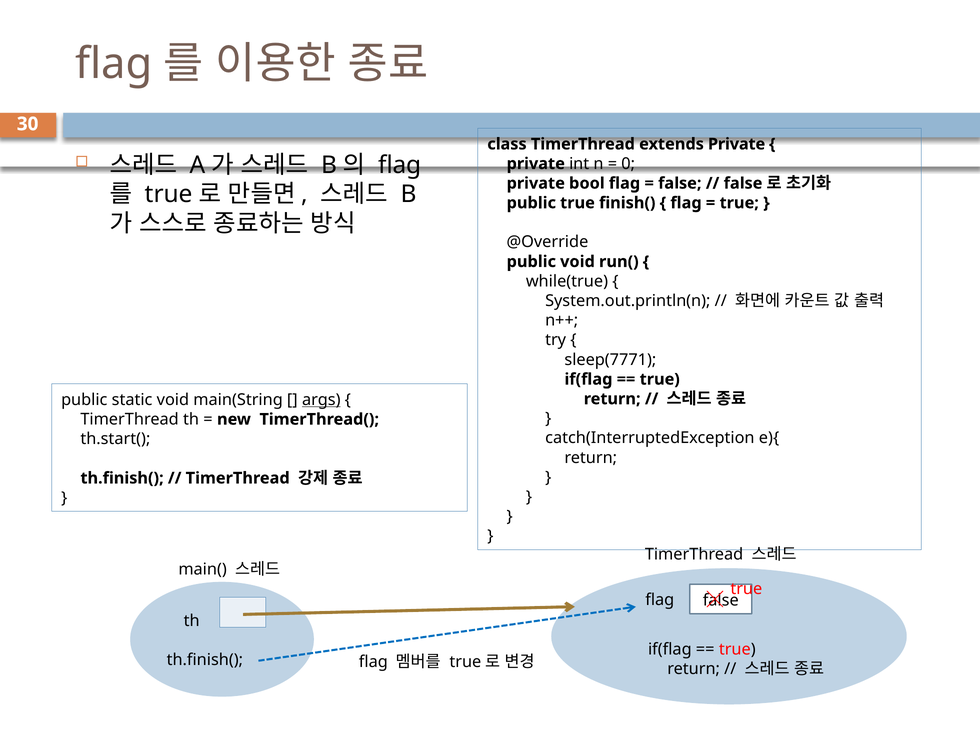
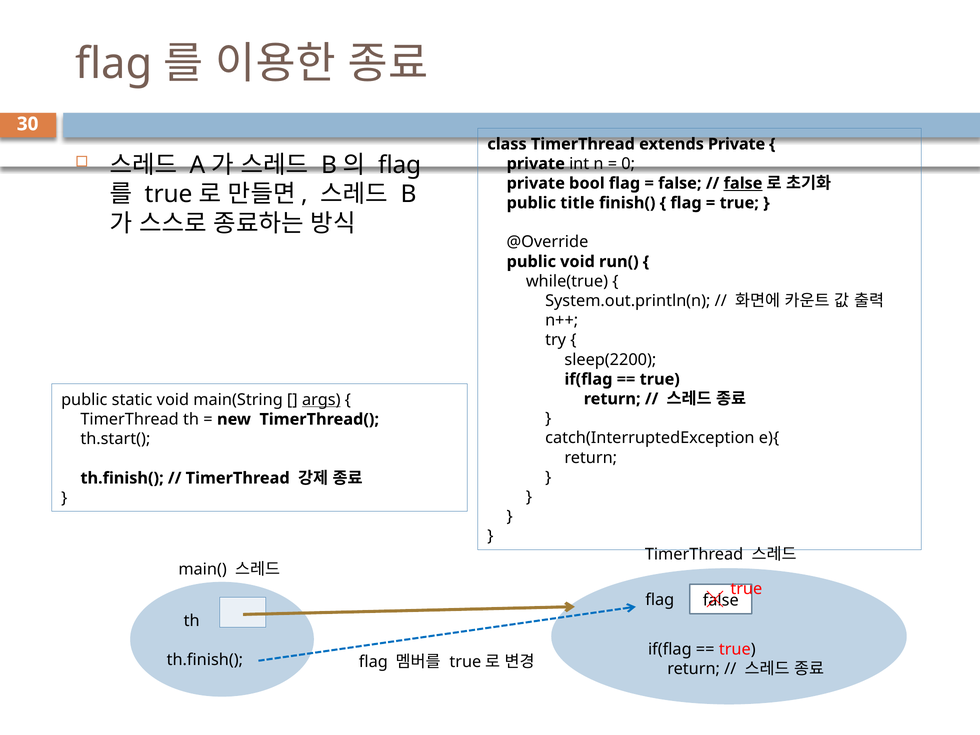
false underline: none -> present (743, 183)
public true: true -> title (577, 203)
sleep(7771: sleep(7771 -> sleep(2200 (610, 360)
